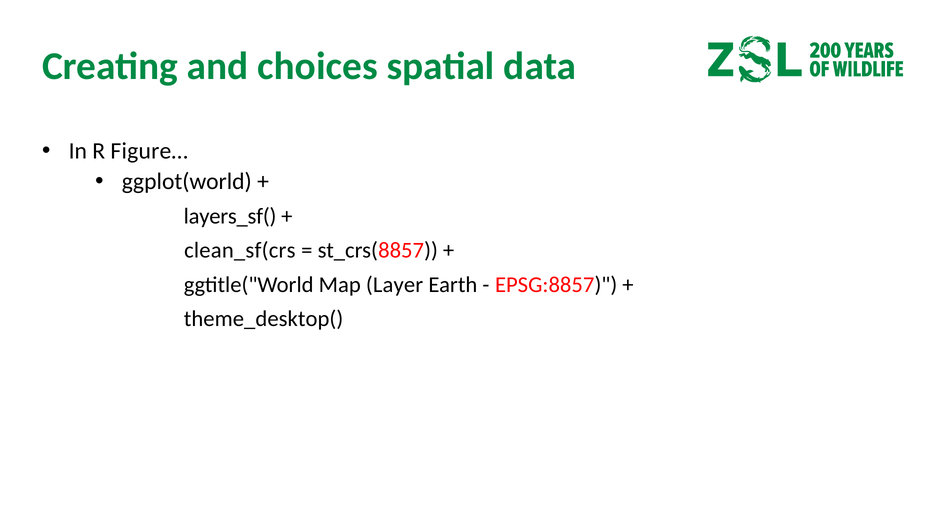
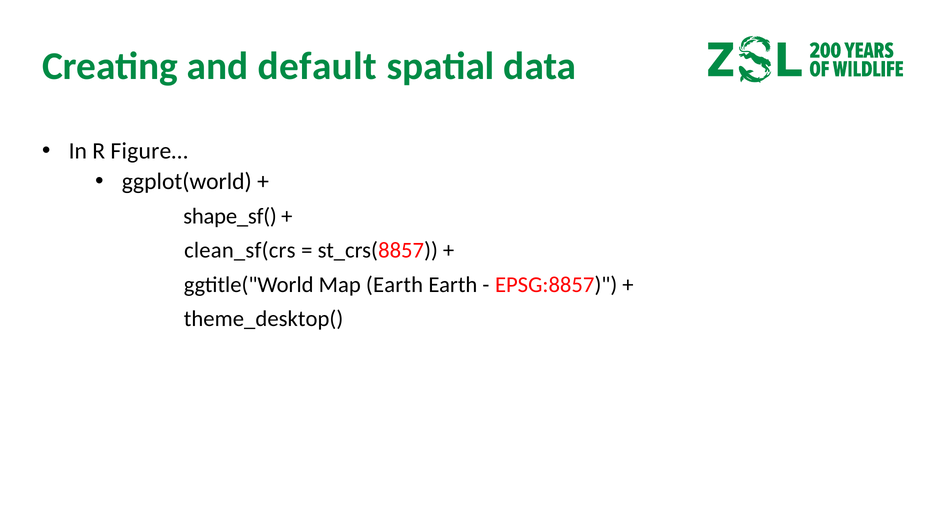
choices: choices -> default (317, 66)
layers_sf(: layers_sf( -> shape_sf( (230, 216)
Map Layer: Layer -> Earth (395, 285)
